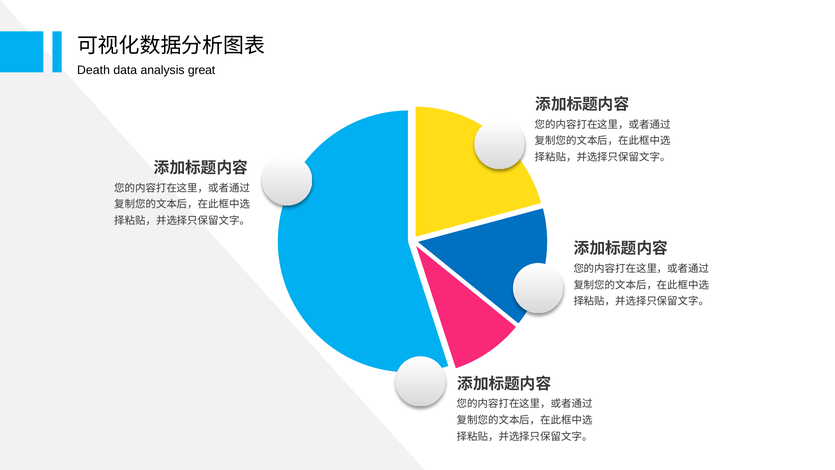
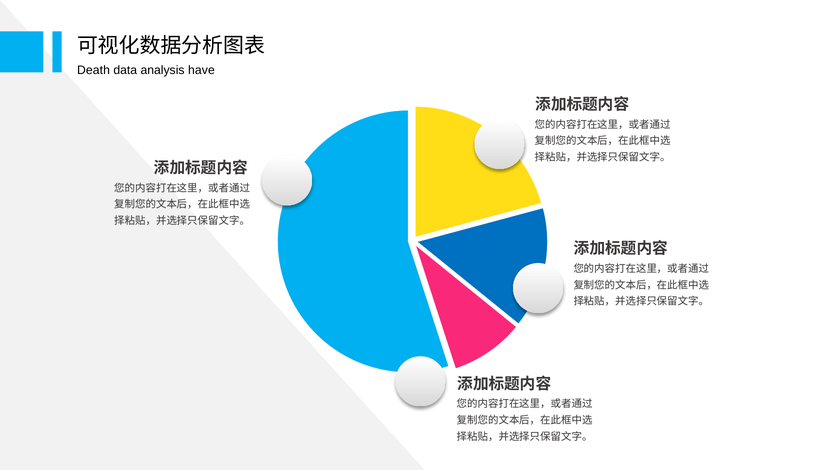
great: great -> have (201, 70)
